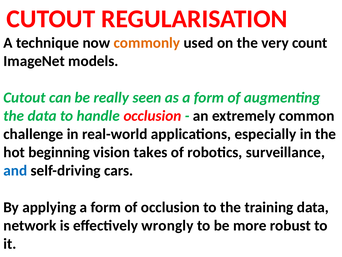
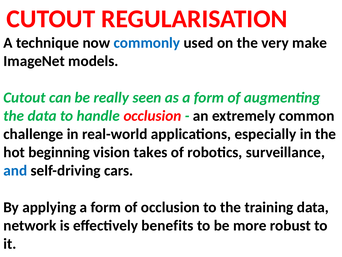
commonly colour: orange -> blue (147, 43)
count: count -> make (310, 43)
wrongly: wrongly -> benefits (168, 225)
